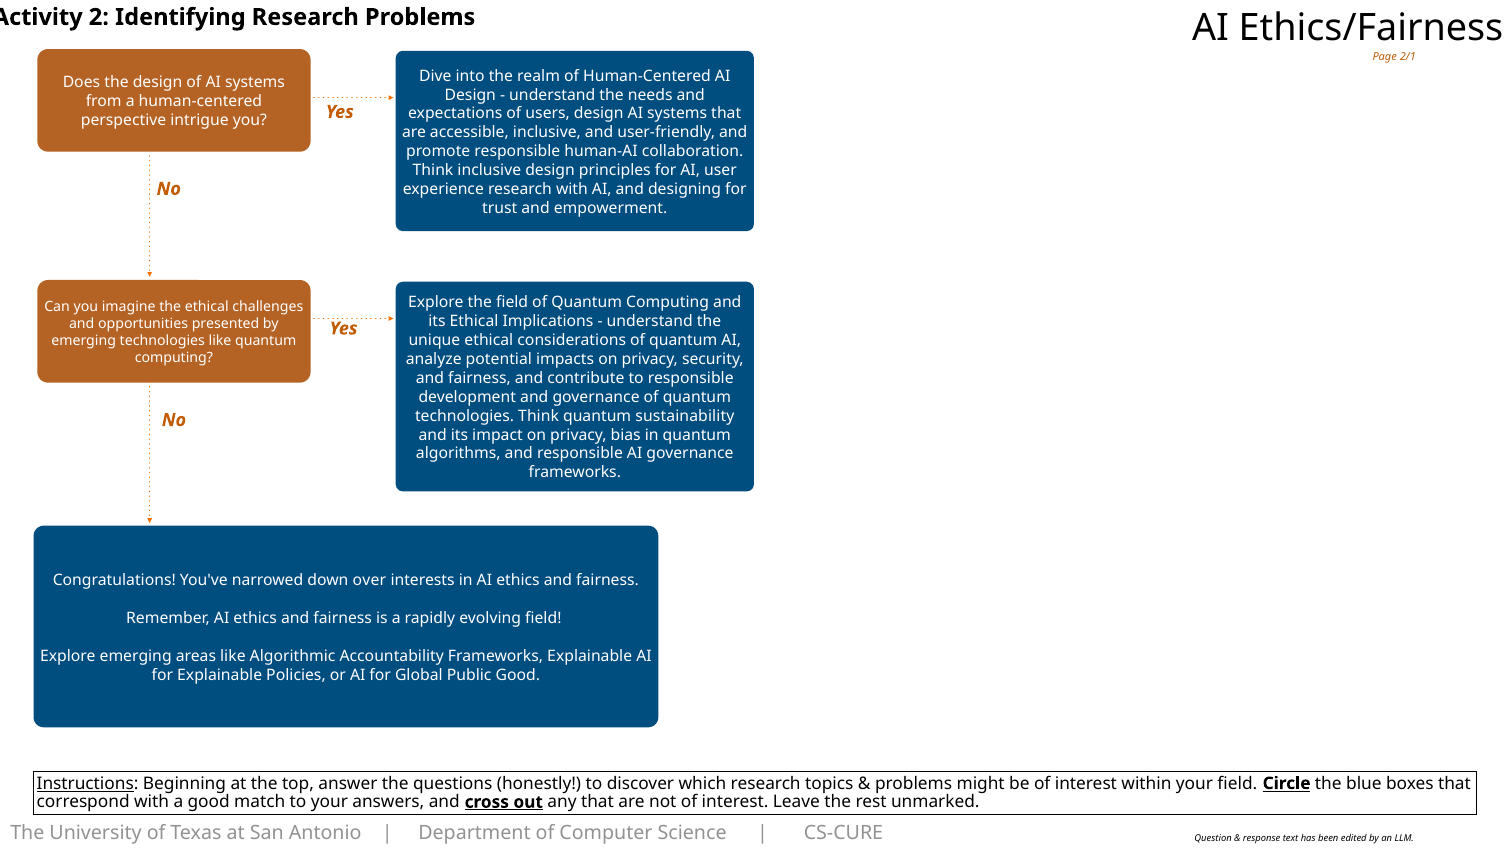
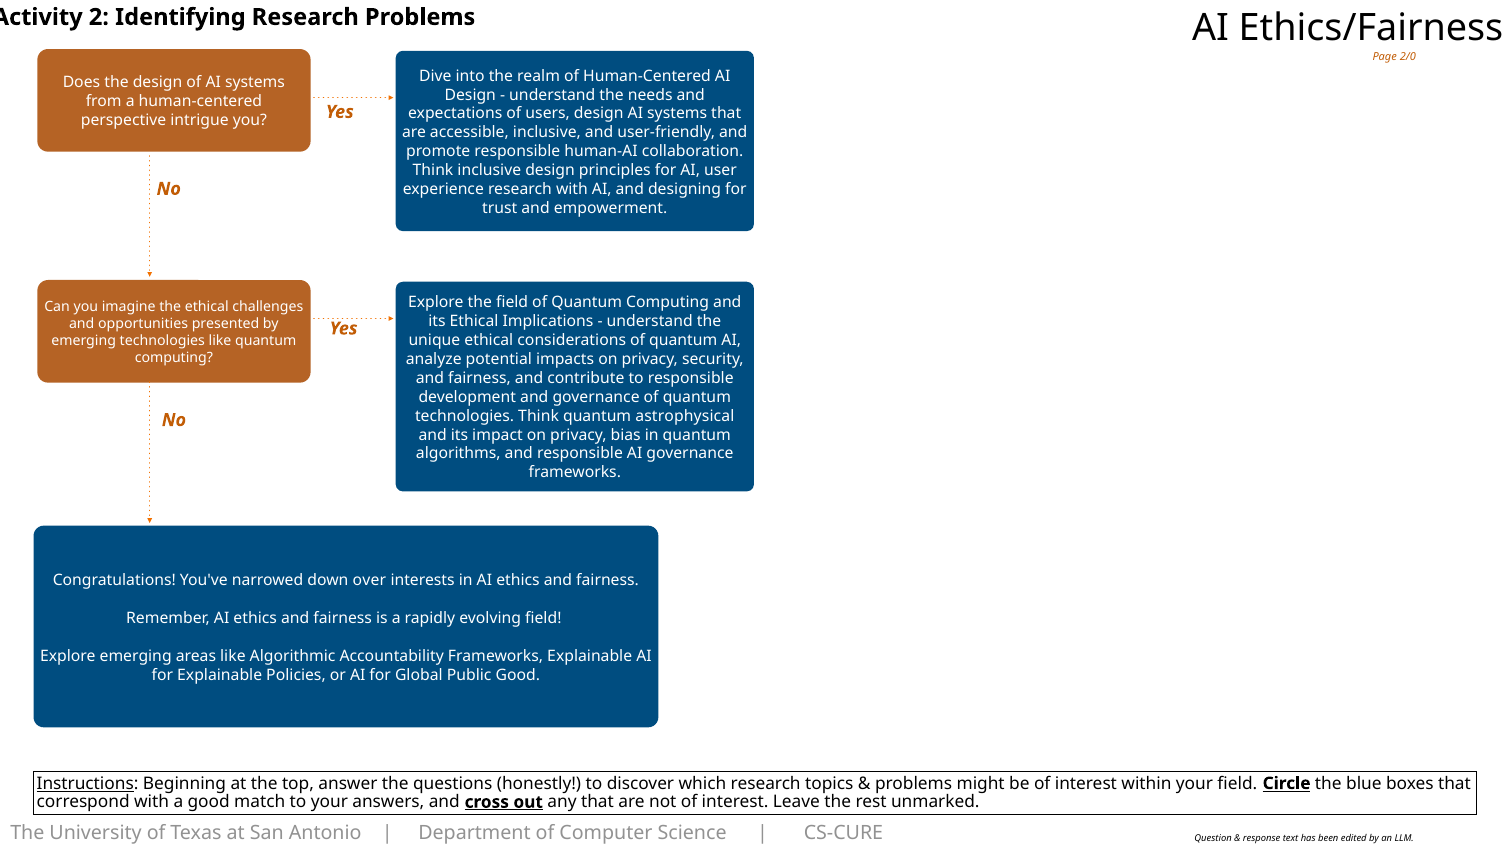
2/1: 2/1 -> 2/0 (1408, 57)
sustainability: sustainability -> astrophysical (685, 416)
